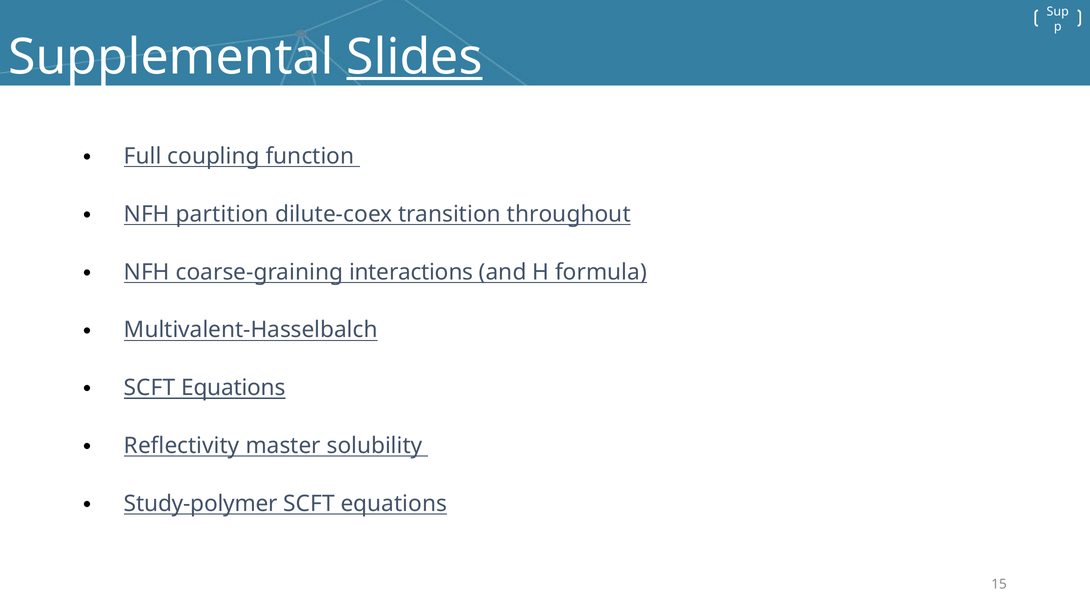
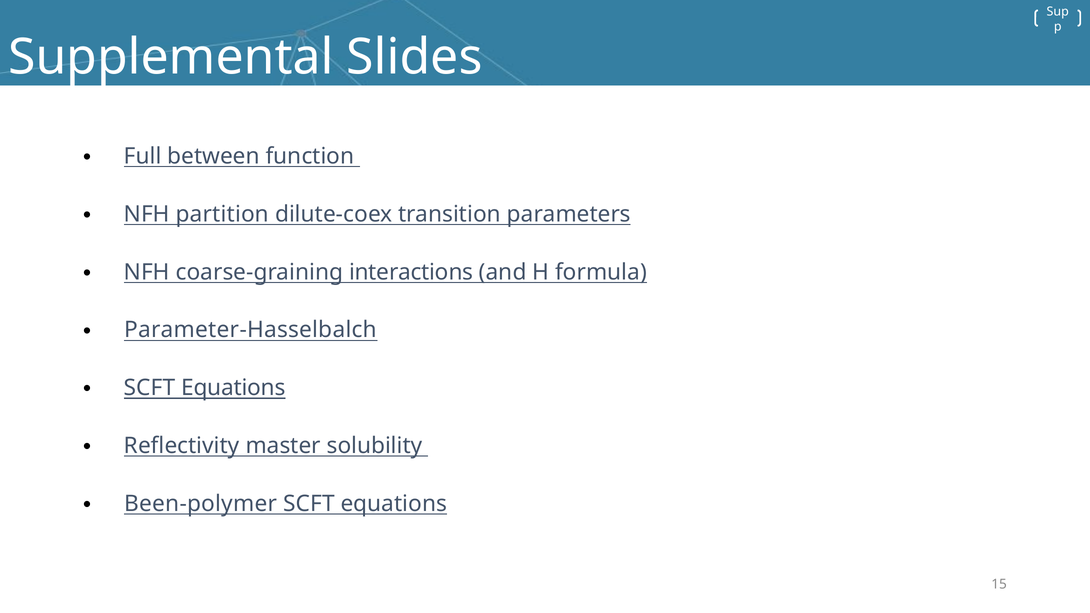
Slides underline: present -> none (414, 57)
coupling: coupling -> between (214, 156)
throughout: throughout -> parameters (569, 214)
Multivalent-Hasselbalch: Multivalent-Hasselbalch -> Parameter-Hasselbalch (251, 330)
Study-polymer: Study-polymer -> Been-polymer (201, 504)
